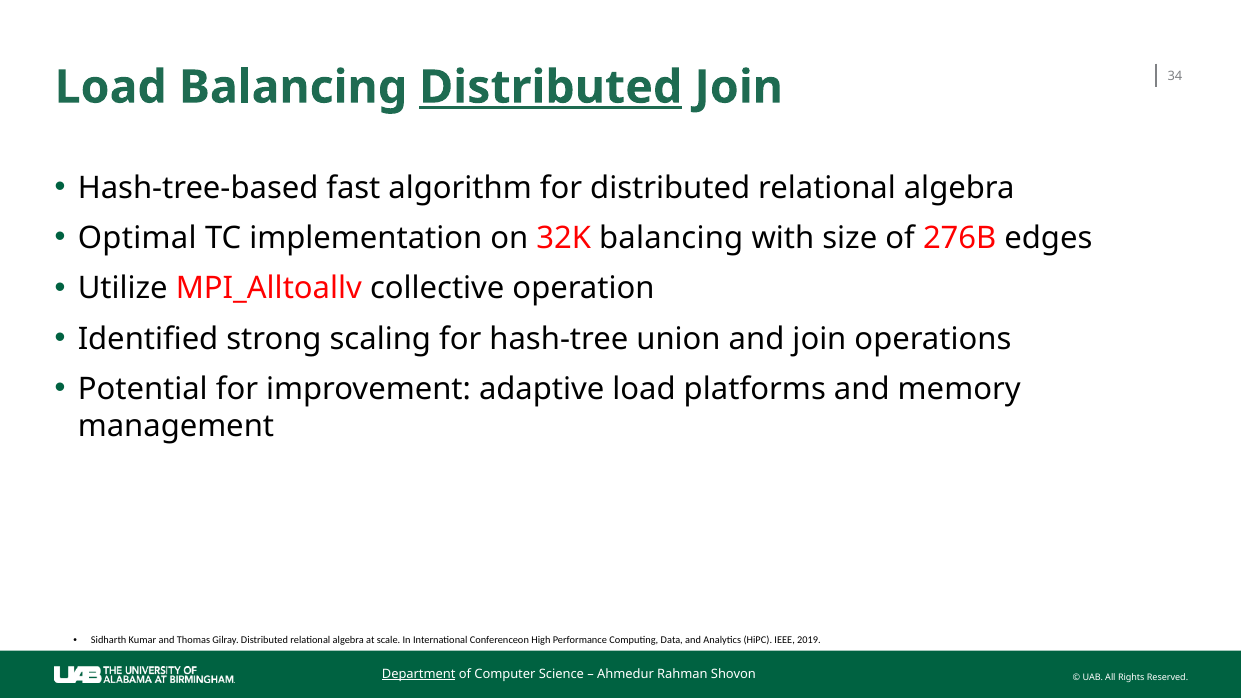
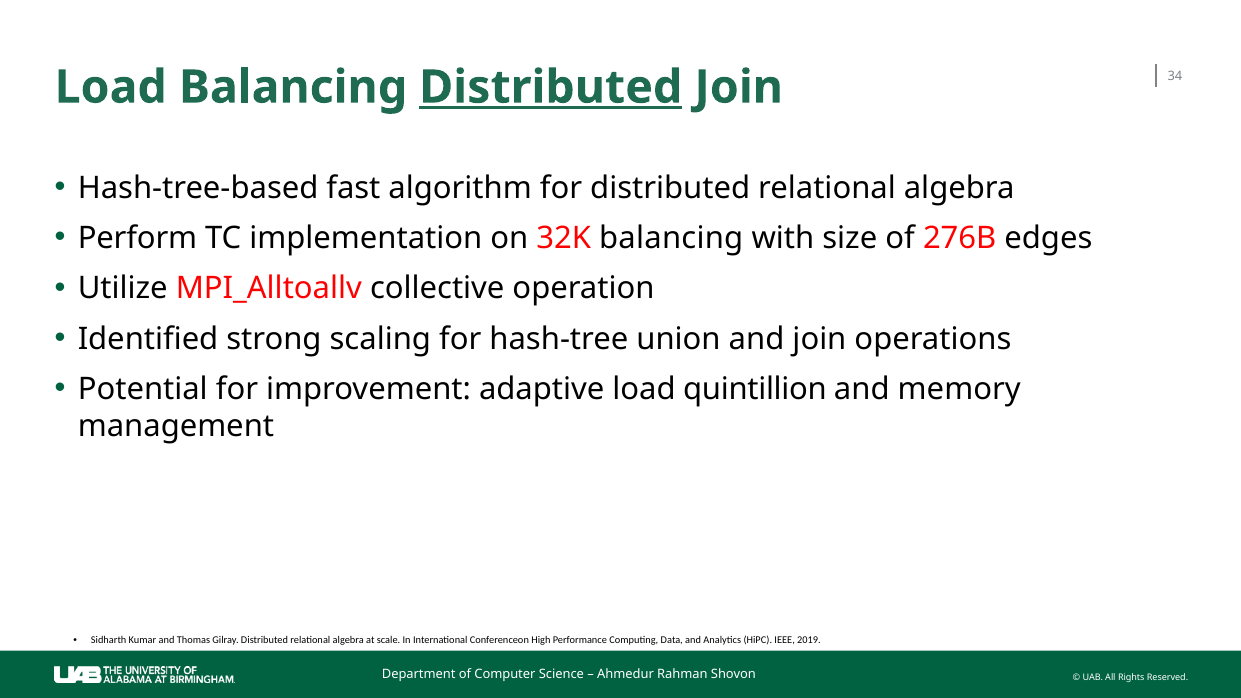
Optimal: Optimal -> Perform (137, 238)
platforms: platforms -> quintillion (755, 389)
Department underline: present -> none (419, 674)
